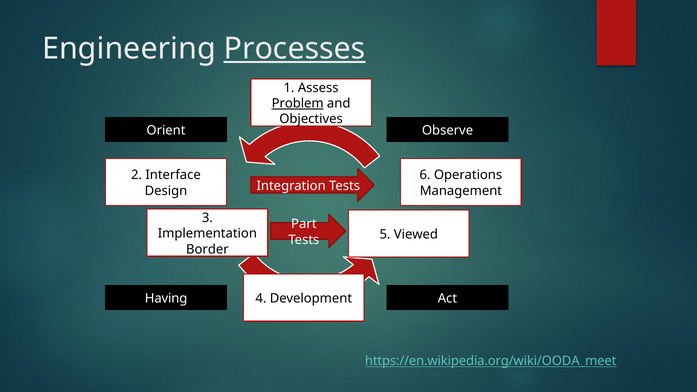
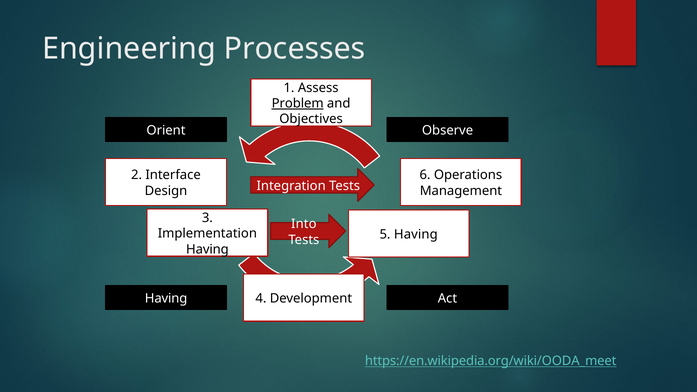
Processes underline: present -> none (295, 49)
Part: Part -> Into (304, 224)
5 Viewed: Viewed -> Having (416, 234)
Border: Border -> Having (207, 249)
